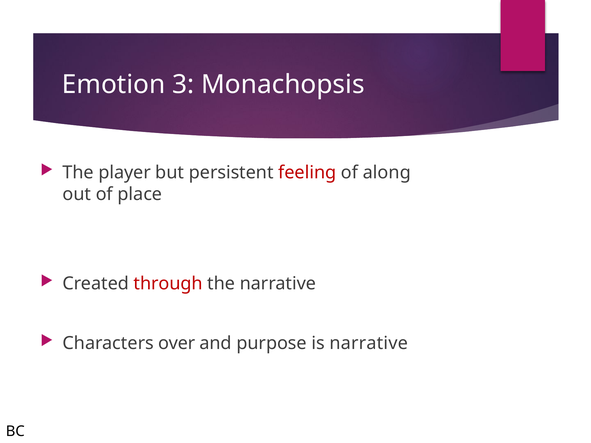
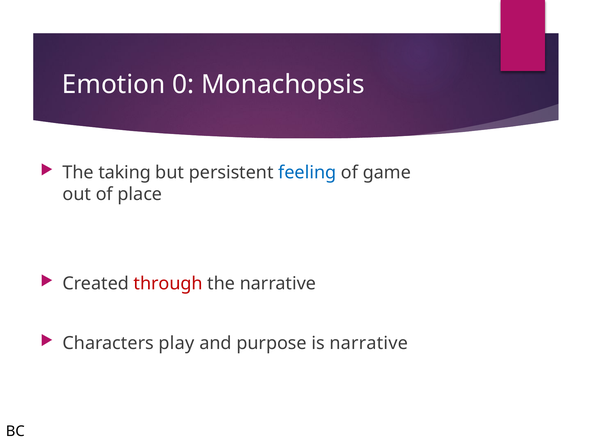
3: 3 -> 0 (183, 85)
player: player -> taking (125, 173)
feeling colour: red -> blue (307, 173)
along: along -> game (387, 173)
over: over -> play (176, 344)
